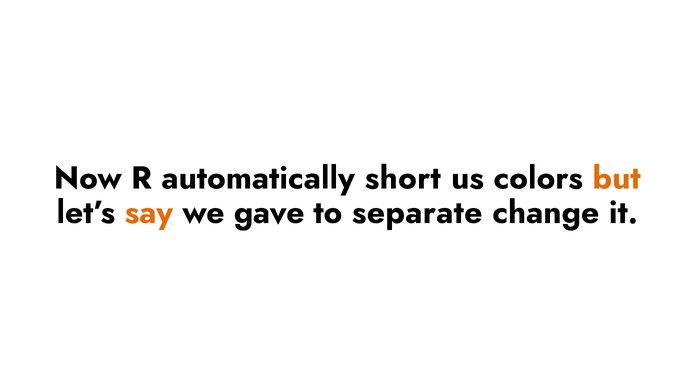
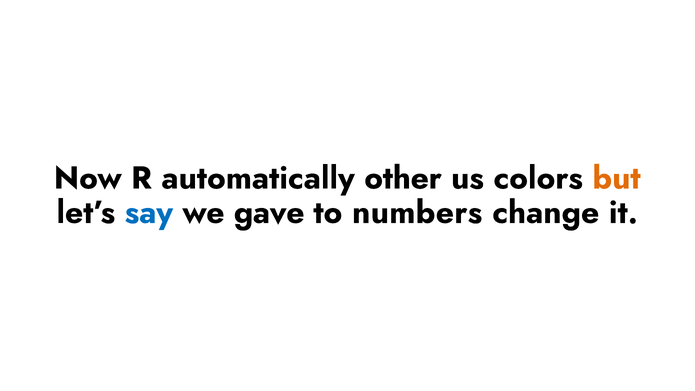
short: short -> other (403, 178)
say colour: orange -> blue (149, 212)
separate: separate -> numbers (417, 212)
